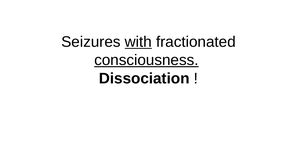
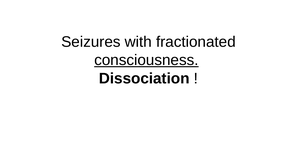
with underline: present -> none (138, 42)
